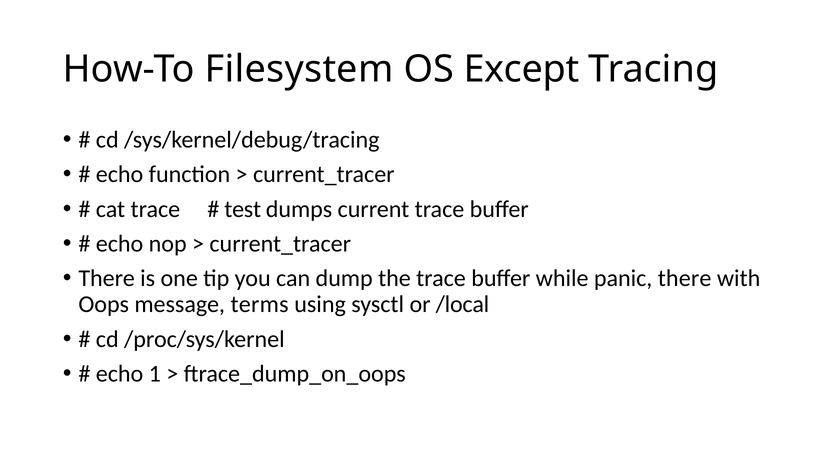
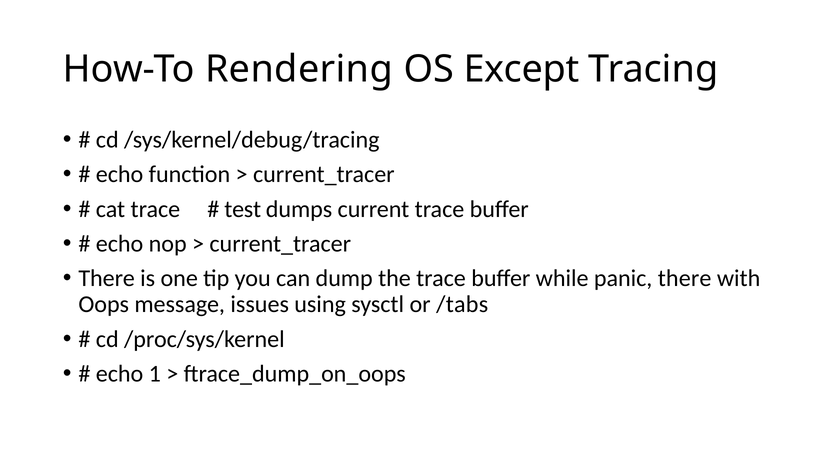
Filesystem: Filesystem -> Rendering (299, 69)
terms: terms -> issues (260, 304)
/local: /local -> /tabs (462, 304)
